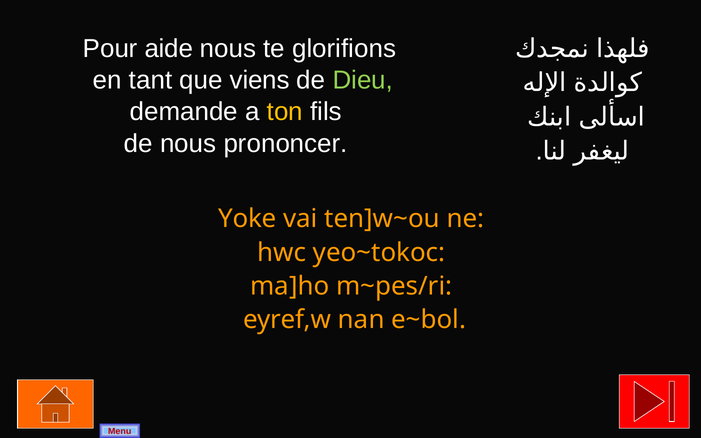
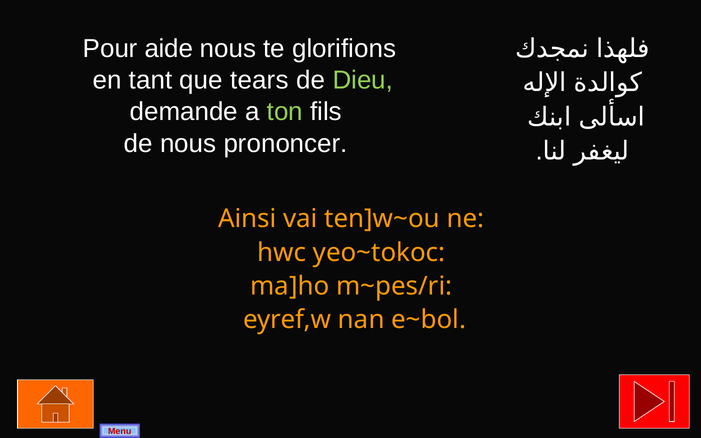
viens: viens -> tears (259, 80)
ton colour: yellow -> light green (285, 112)
Yoke: Yoke -> Ainsi (247, 219)
